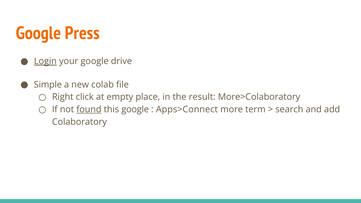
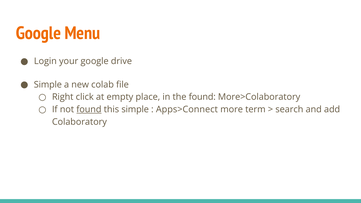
Press: Press -> Menu (82, 33)
Login underline: present -> none (45, 61)
the result: result -> found (202, 97)
this google: google -> simple (135, 109)
